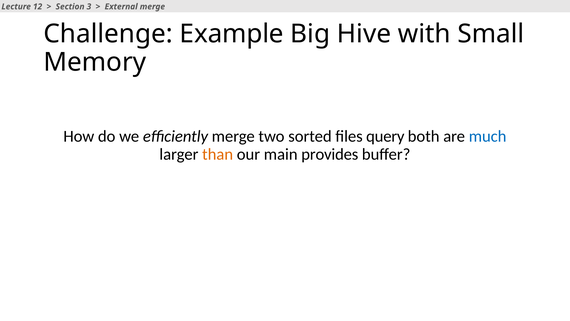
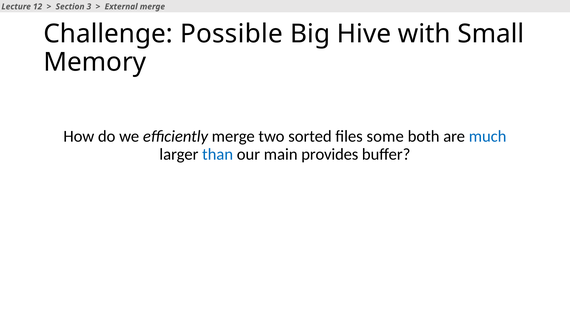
Example: Example -> Possible (231, 34)
query: query -> some (385, 136)
than colour: orange -> blue (218, 154)
